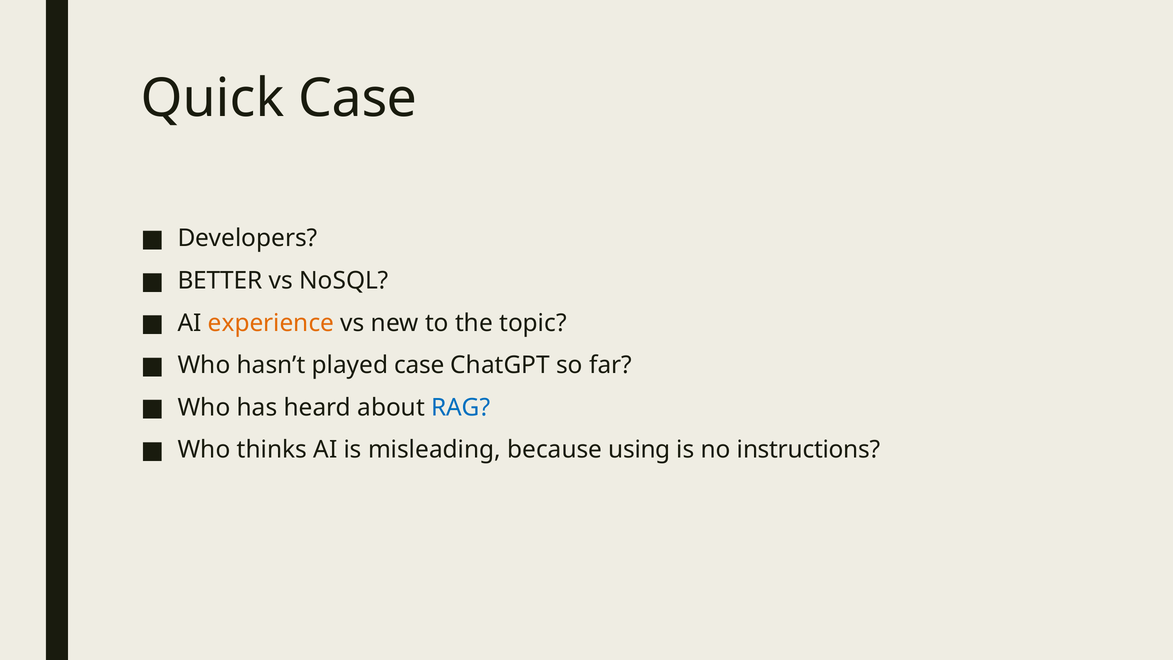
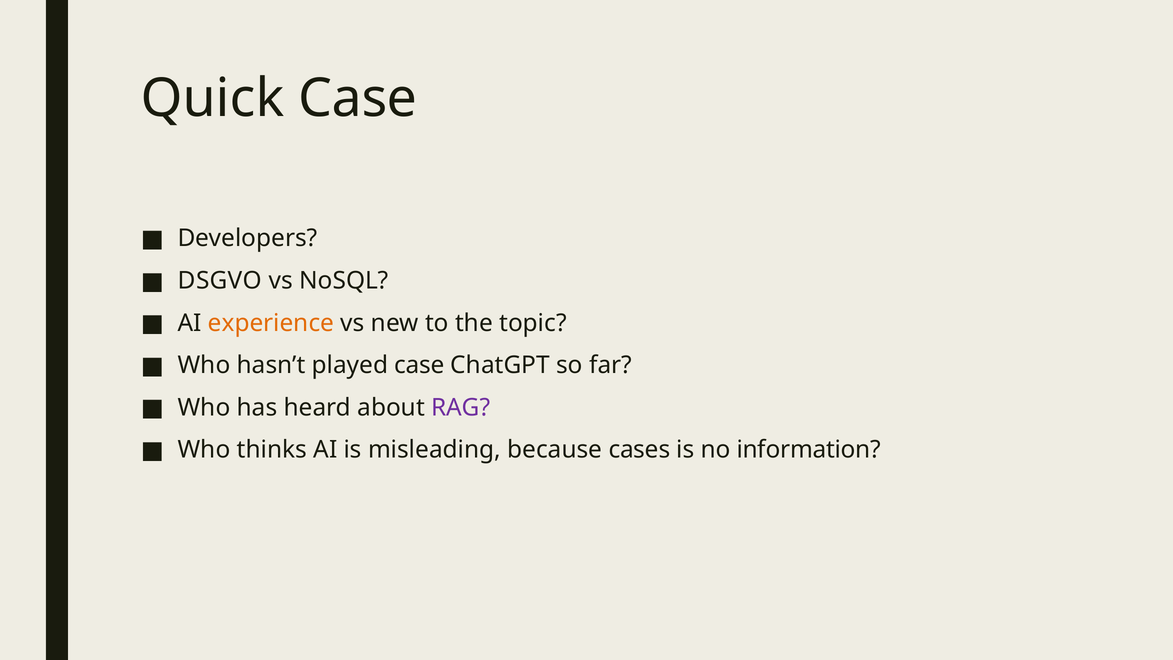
BETTER: BETTER -> DSGVO (220, 281)
RAG colour: blue -> purple (461, 407)
using: using -> cases (639, 450)
instructions: instructions -> information (809, 450)
